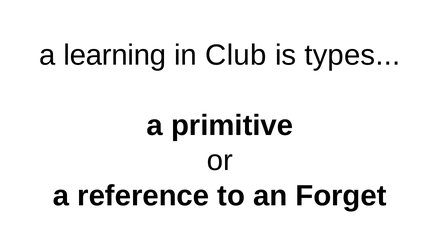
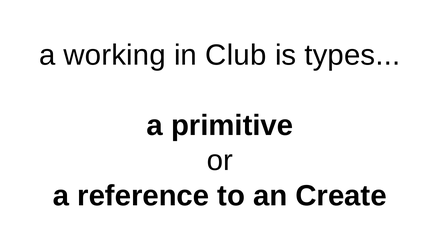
learning: learning -> working (115, 55)
Forget: Forget -> Create (341, 196)
